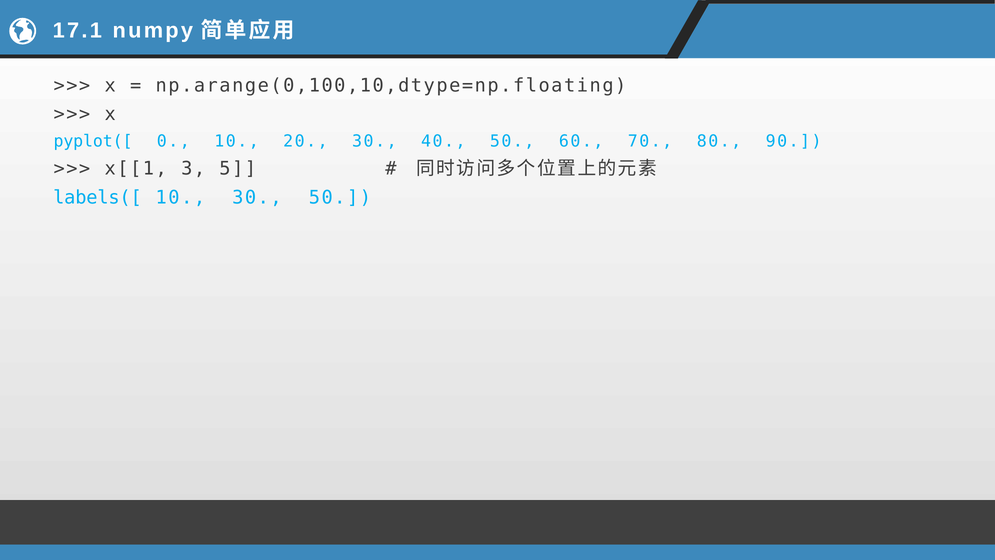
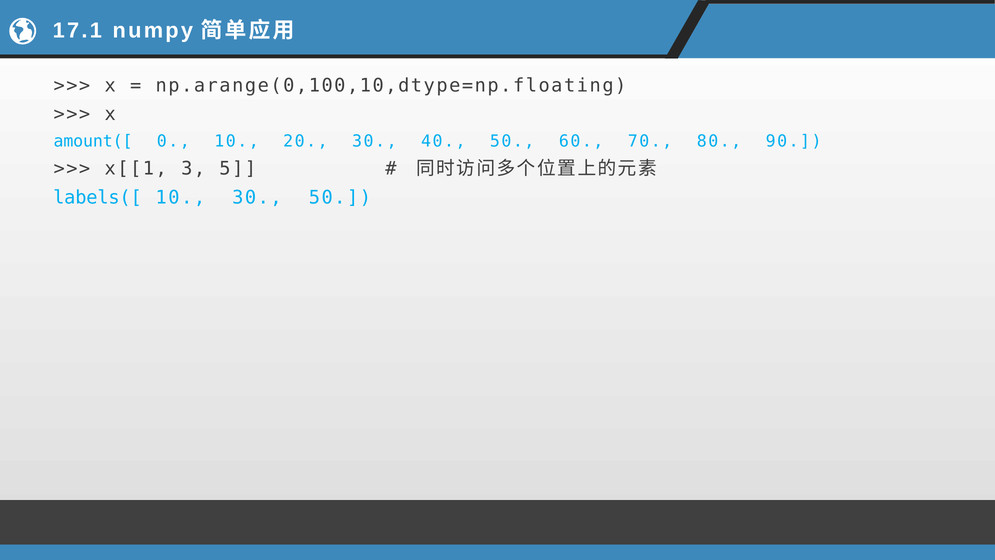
pyplot([: pyplot([ -> amount([ (93, 141)
